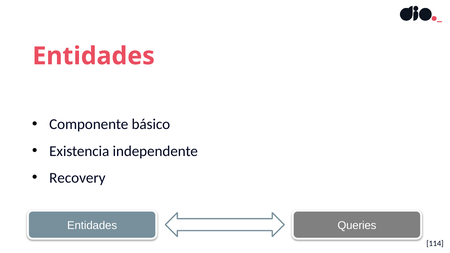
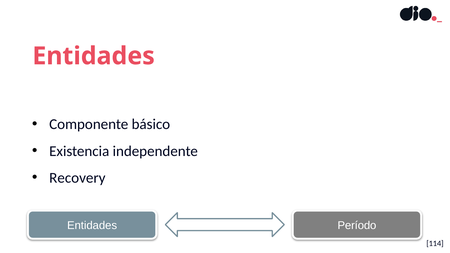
Queries: Queries -> Período (357, 226)
